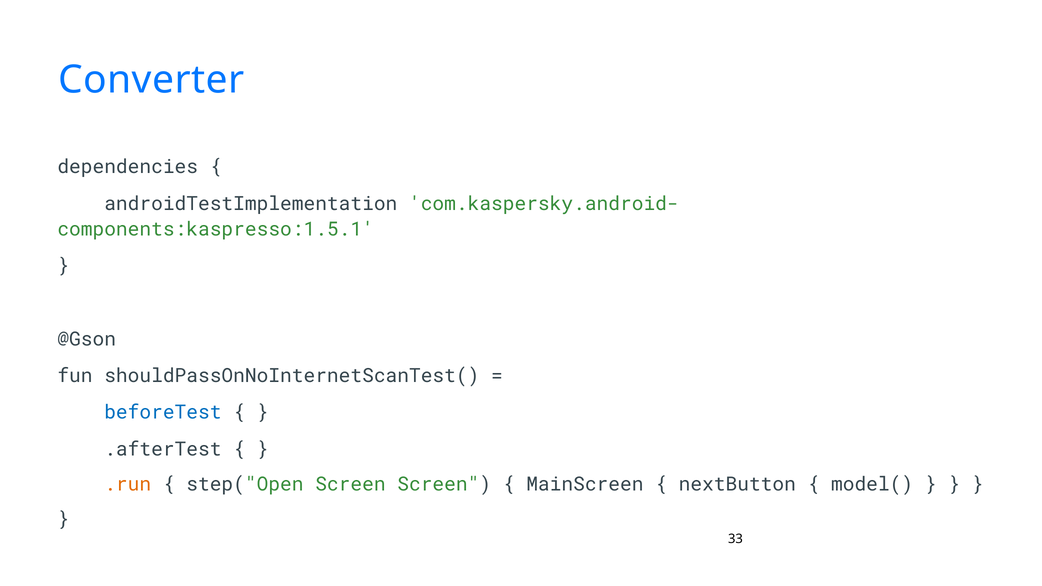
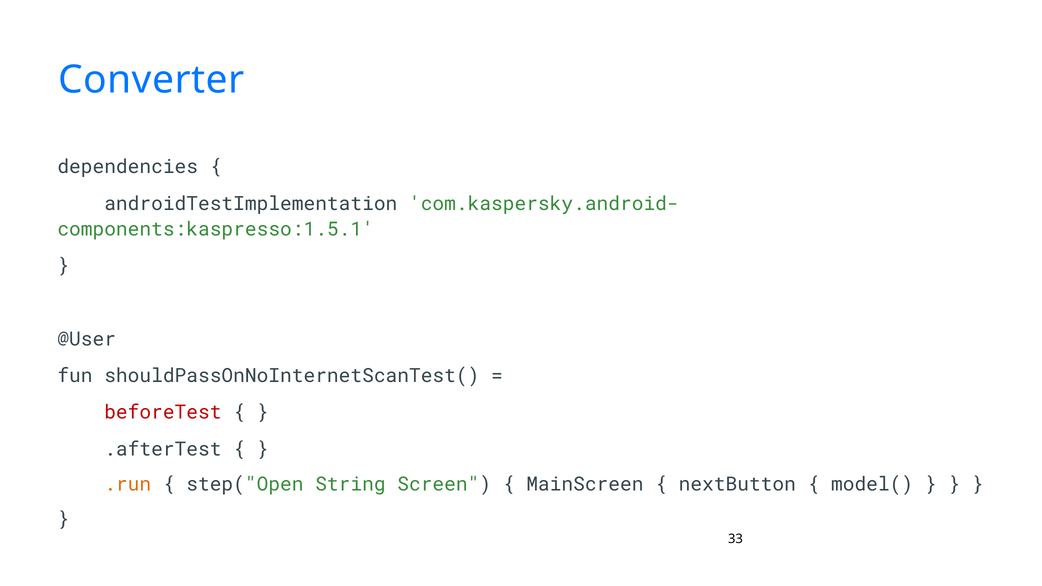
@Gson: @Gson -> @User (87, 339)
beforeTest colour: blue -> red (163, 413)
step("Open Screen: Screen -> String (350, 484)
